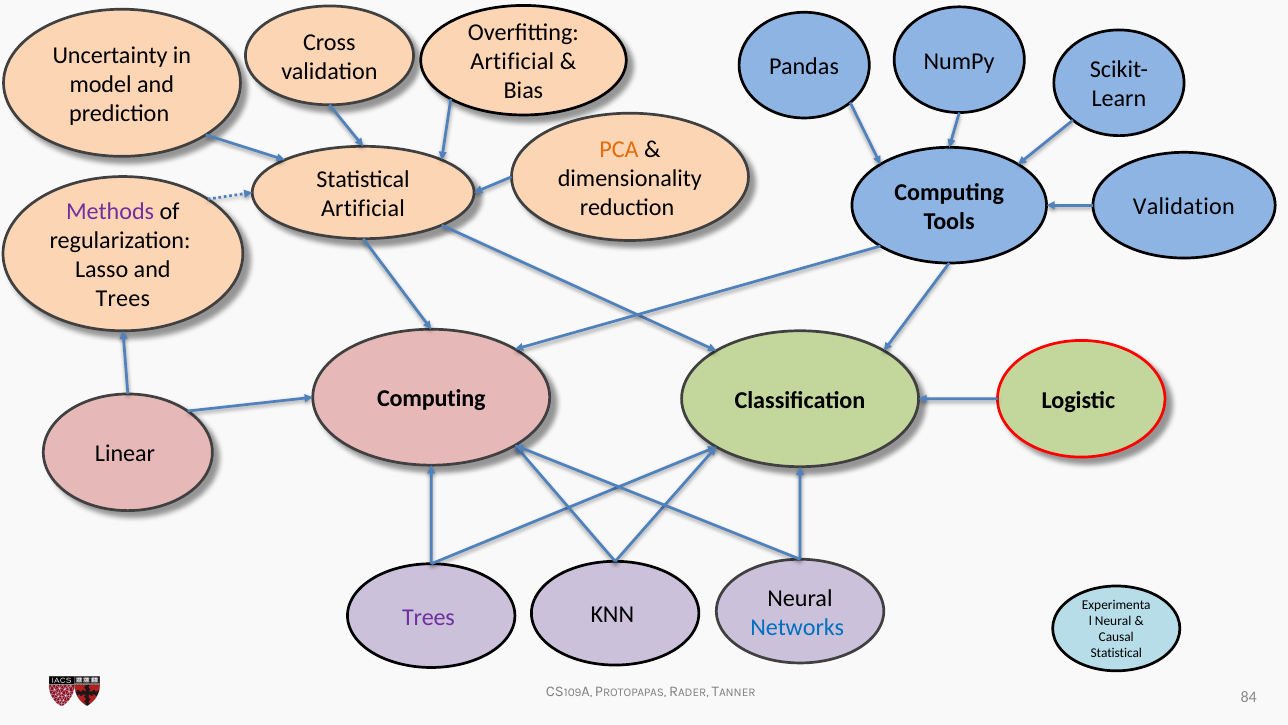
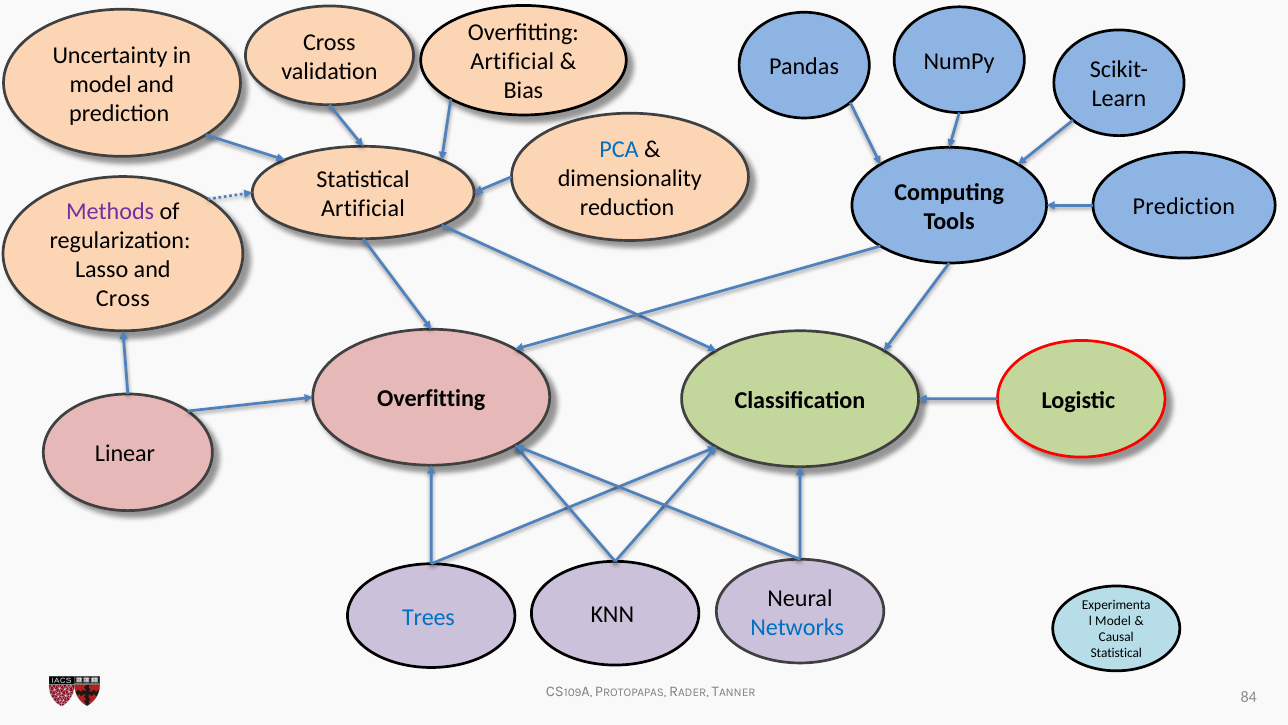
PCA colour: orange -> blue (619, 149)
Validation: Validation -> Prediction (1184, 207)
Trees: Trees -> Cross (123, 299)
Computing: Computing -> Overfitting (431, 399)
Trees colour: purple -> blue (429, 617)
Neural: Neural -> Model (1113, 621)
